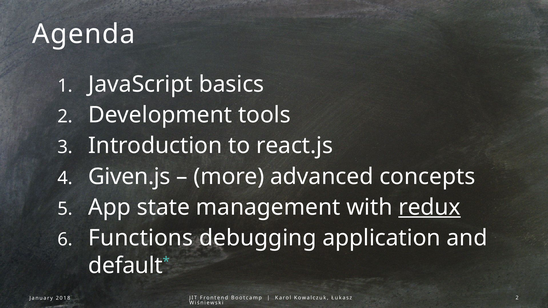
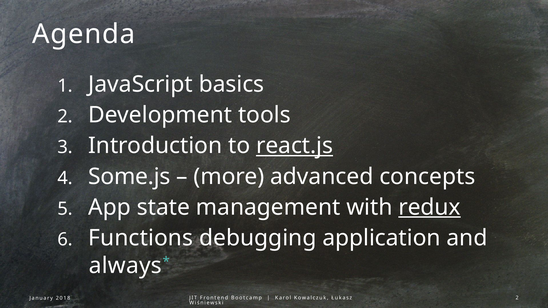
react.js underline: none -> present (295, 146)
Given.js: Given.js -> Some.js (129, 177)
default: default -> always (125, 266)
